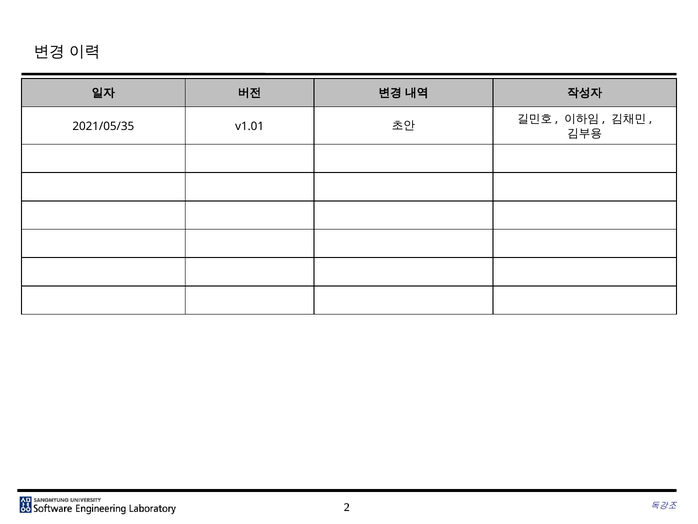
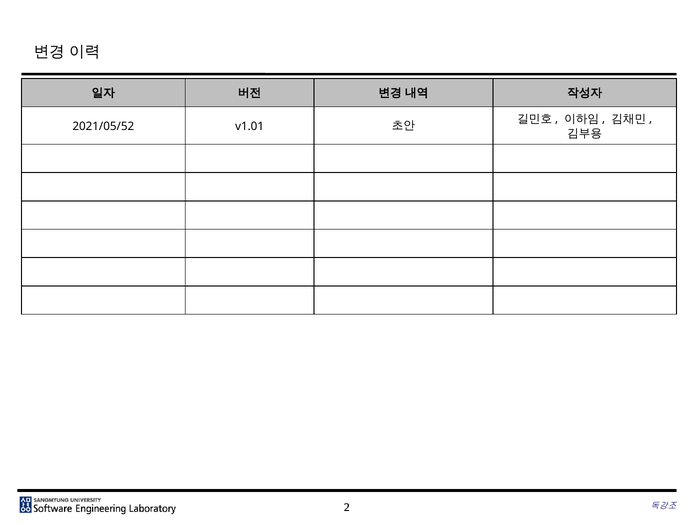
2021/05/35: 2021/05/35 -> 2021/05/52 (103, 126)
